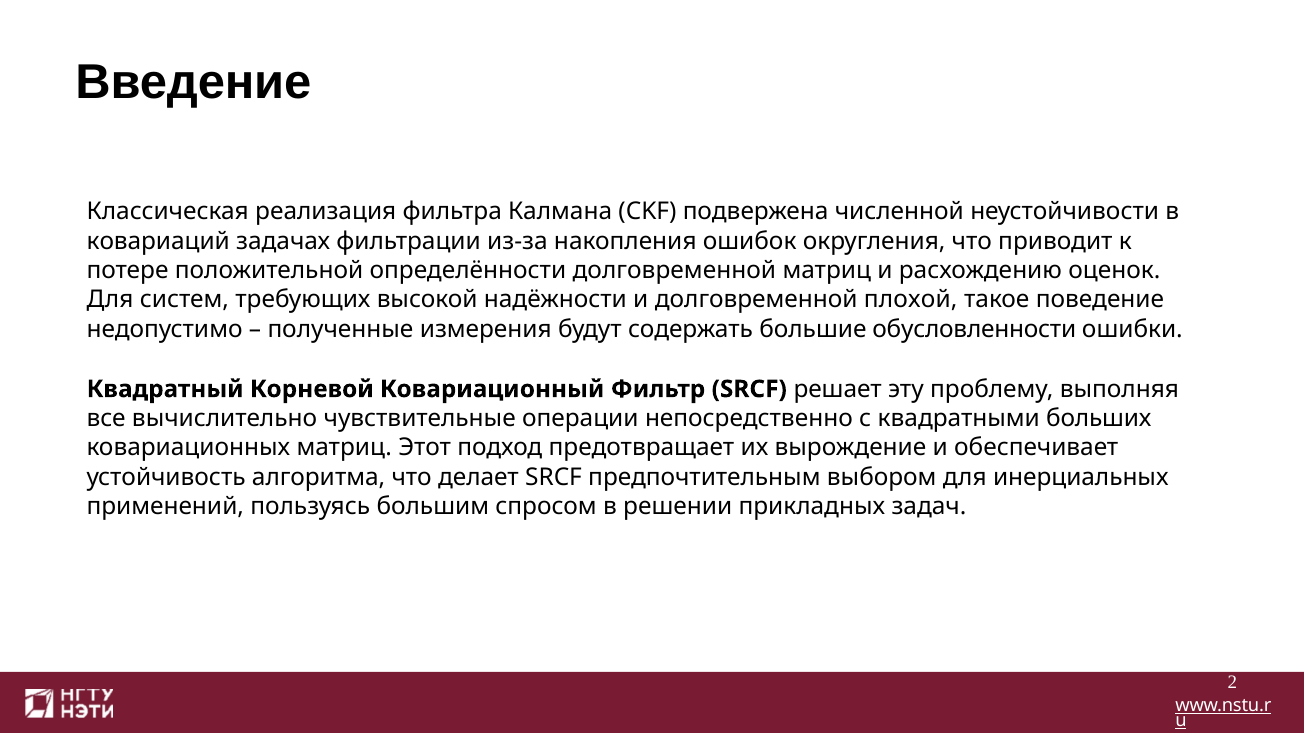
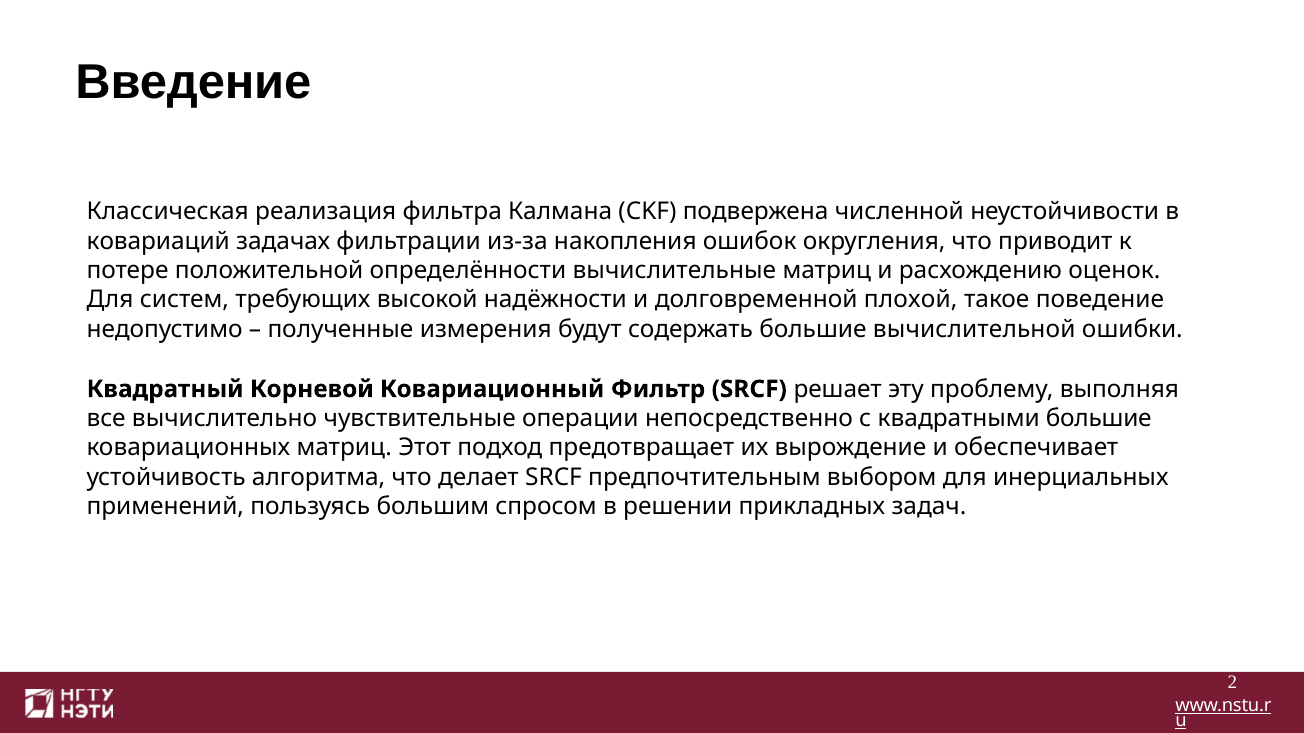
определённости долговременной: долговременной -> вычислительные (674, 271)
обусловленности: обусловленности -> вычислительной (974, 329)
квадратными больших: больших -> большие (1099, 419)
